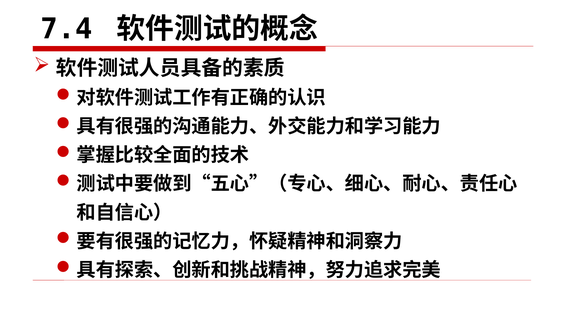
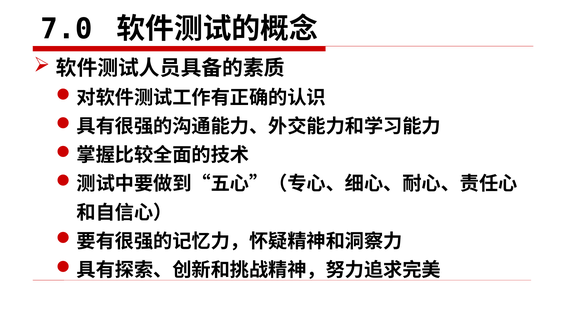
7.4: 7.4 -> 7.0 (66, 29)
